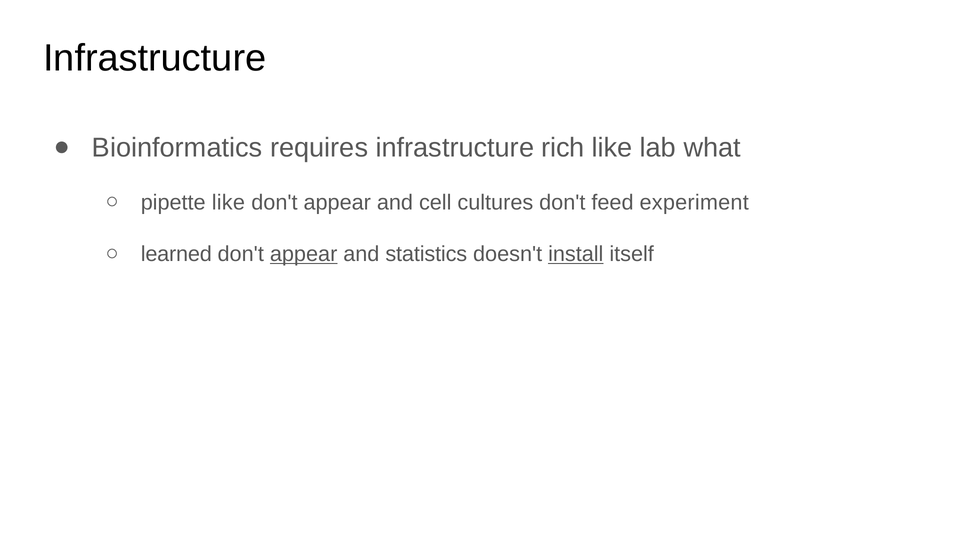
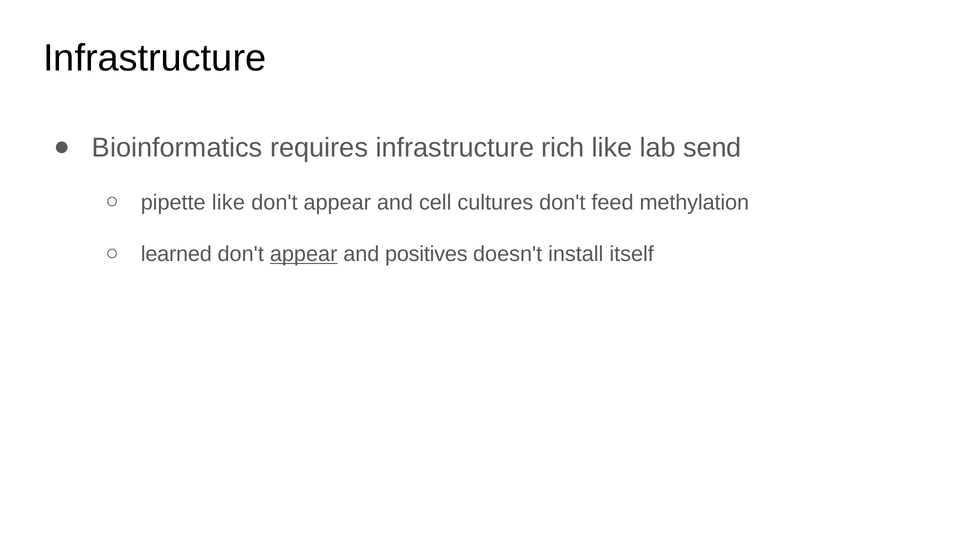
what: what -> send (712, 148)
experiment: experiment -> methylation (694, 202)
statistics: statistics -> positives (426, 254)
install underline: present -> none (576, 254)
